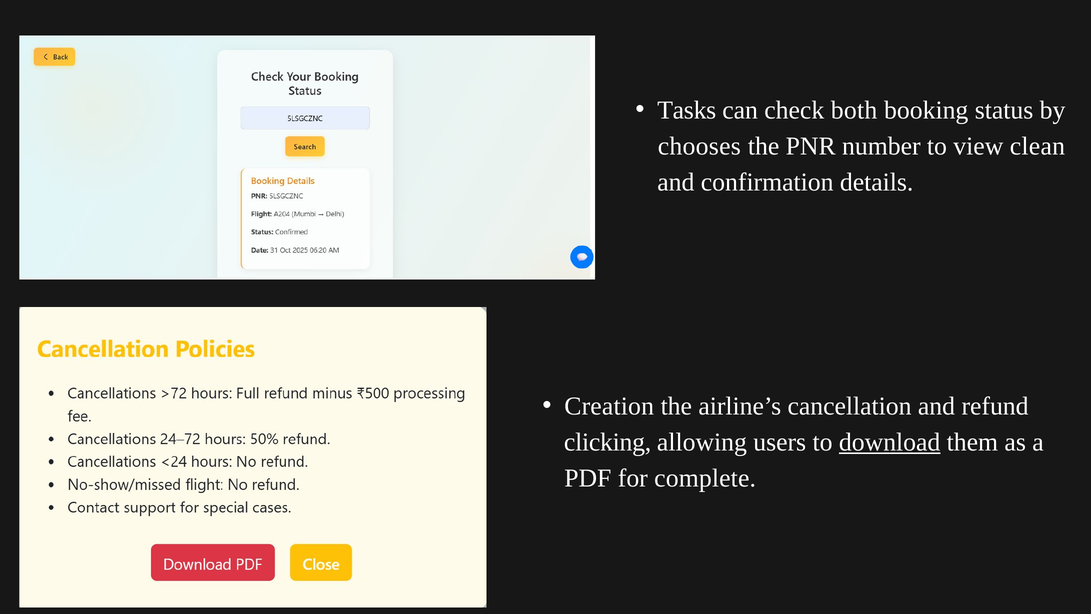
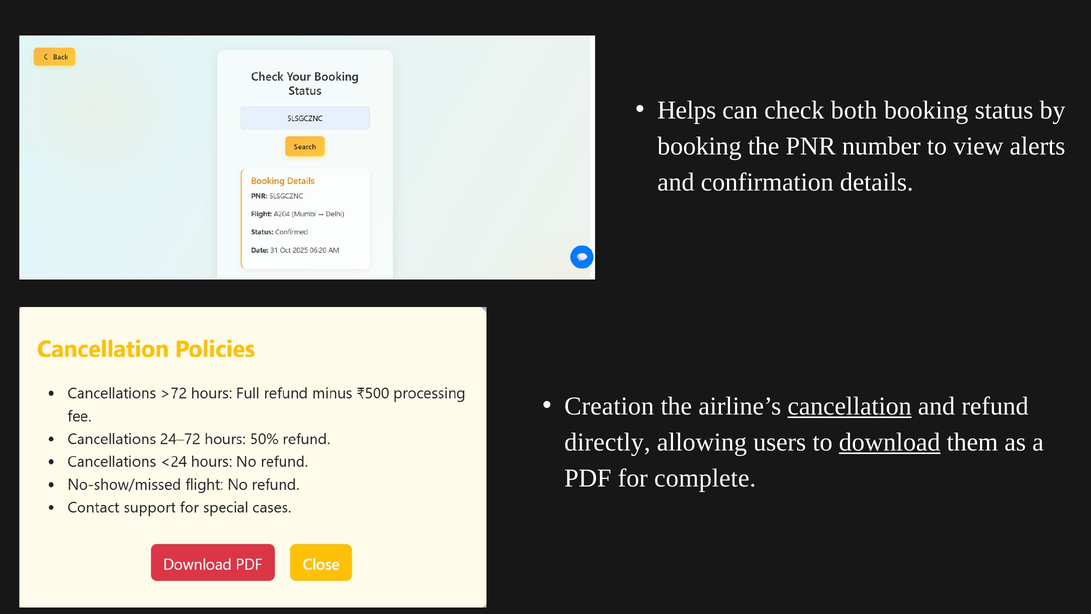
Tasks: Tasks -> Helps (687, 110)
chooses: chooses -> booking (699, 146)
clean: clean -> alerts (1038, 146)
cancellation underline: none -> present (850, 406)
clicking: clicking -> directly (607, 442)
